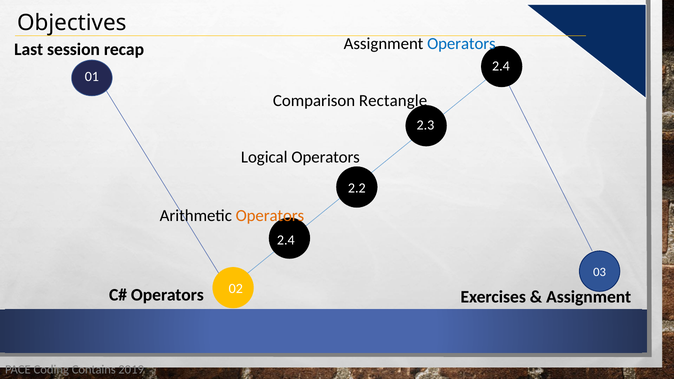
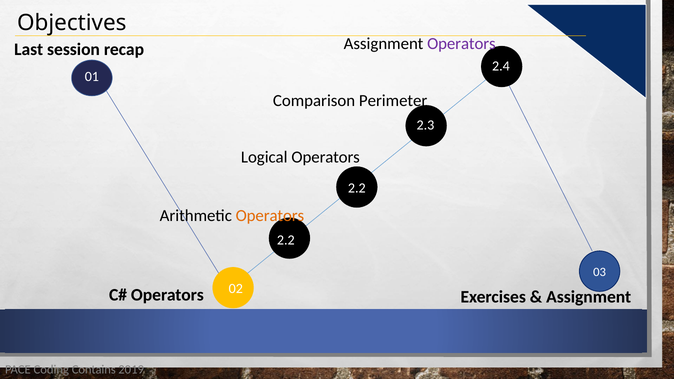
Operators colour: blue -> purple (461, 44)
Rectangle: Rectangle -> Perimeter (393, 101)
2.4: 2.4 -> 2.2 (286, 240)
